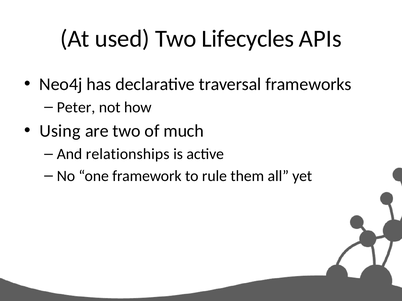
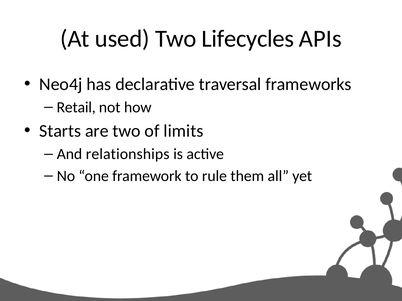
Peter: Peter -> Retail (76, 107)
Using: Using -> Starts (60, 131)
much: much -> limits (184, 131)
